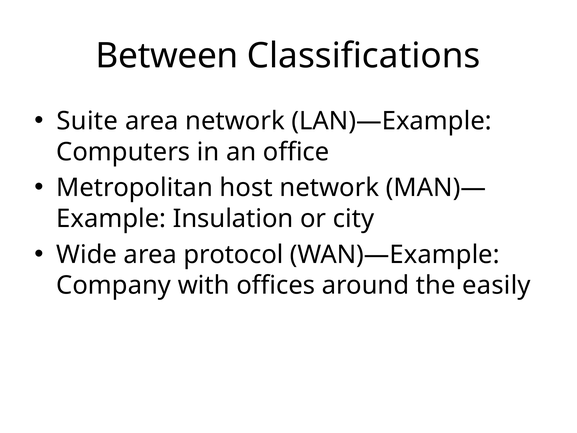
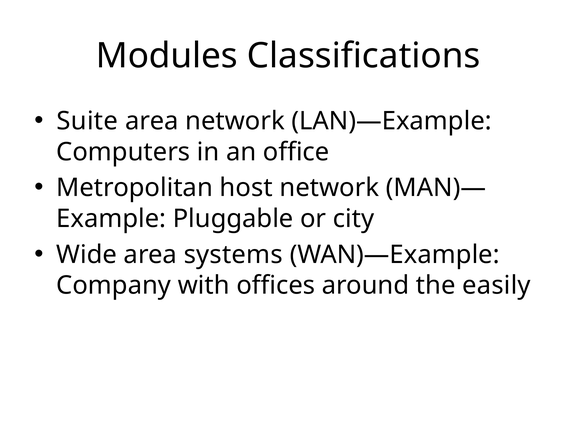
Between: Between -> Modules (167, 56)
Insulation: Insulation -> Pluggable (233, 219)
protocol: protocol -> systems (233, 254)
